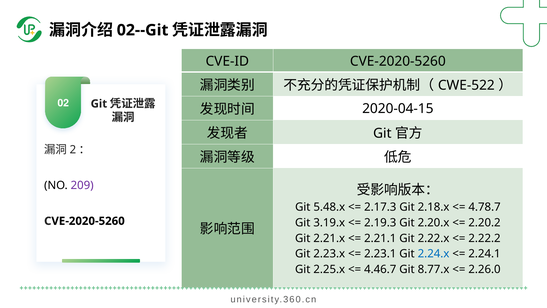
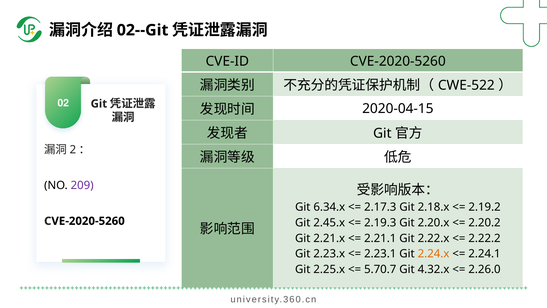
5.48.x: 5.48.x -> 6.34.x (329, 207)
4.78.7: 4.78.7 -> 2.19.2 (485, 207)
3.19.x: 3.19.x -> 2.45.x (329, 222)
2.24.x colour: blue -> orange (434, 254)
4.46.7: 4.46.7 -> 5.70.7 (380, 269)
8.77.x: 8.77.x -> 4.32.x (434, 269)
